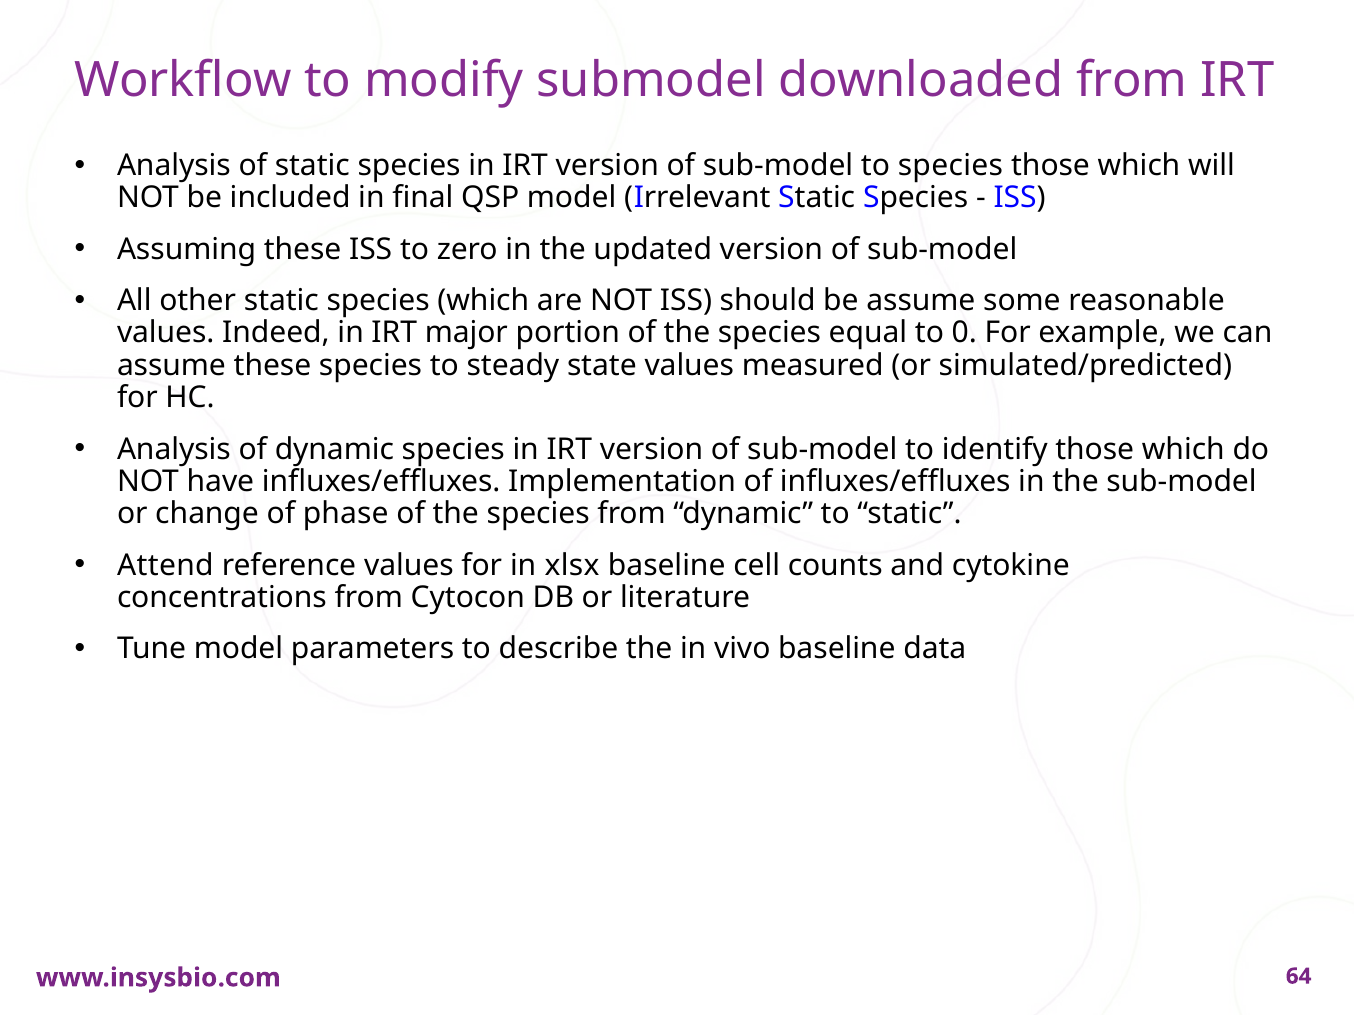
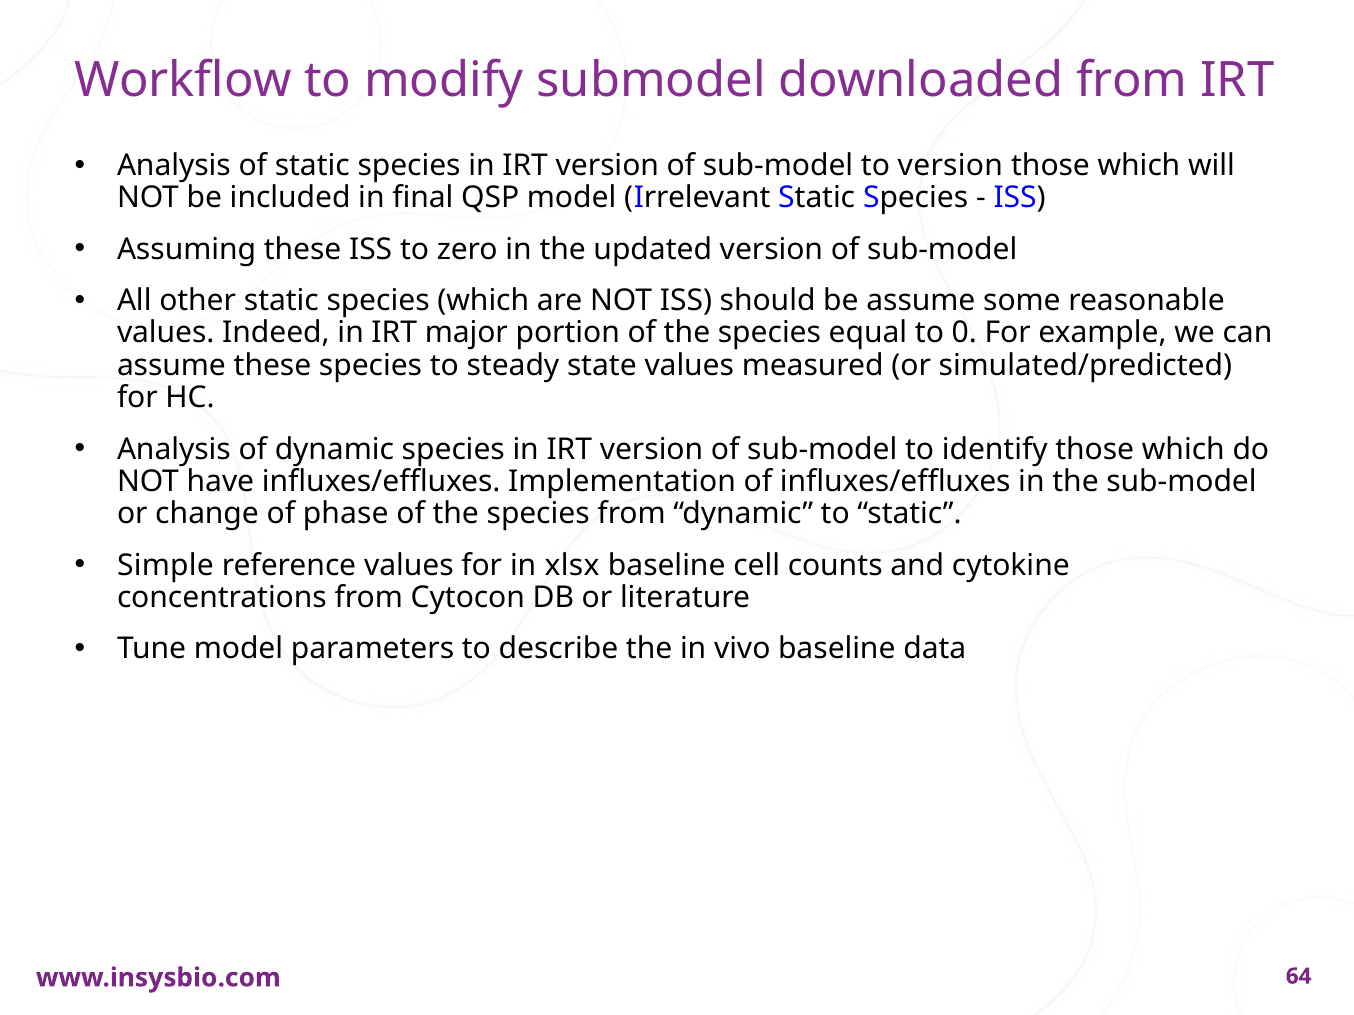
to species: species -> version (950, 166)
Attend: Attend -> Simple (165, 566)
